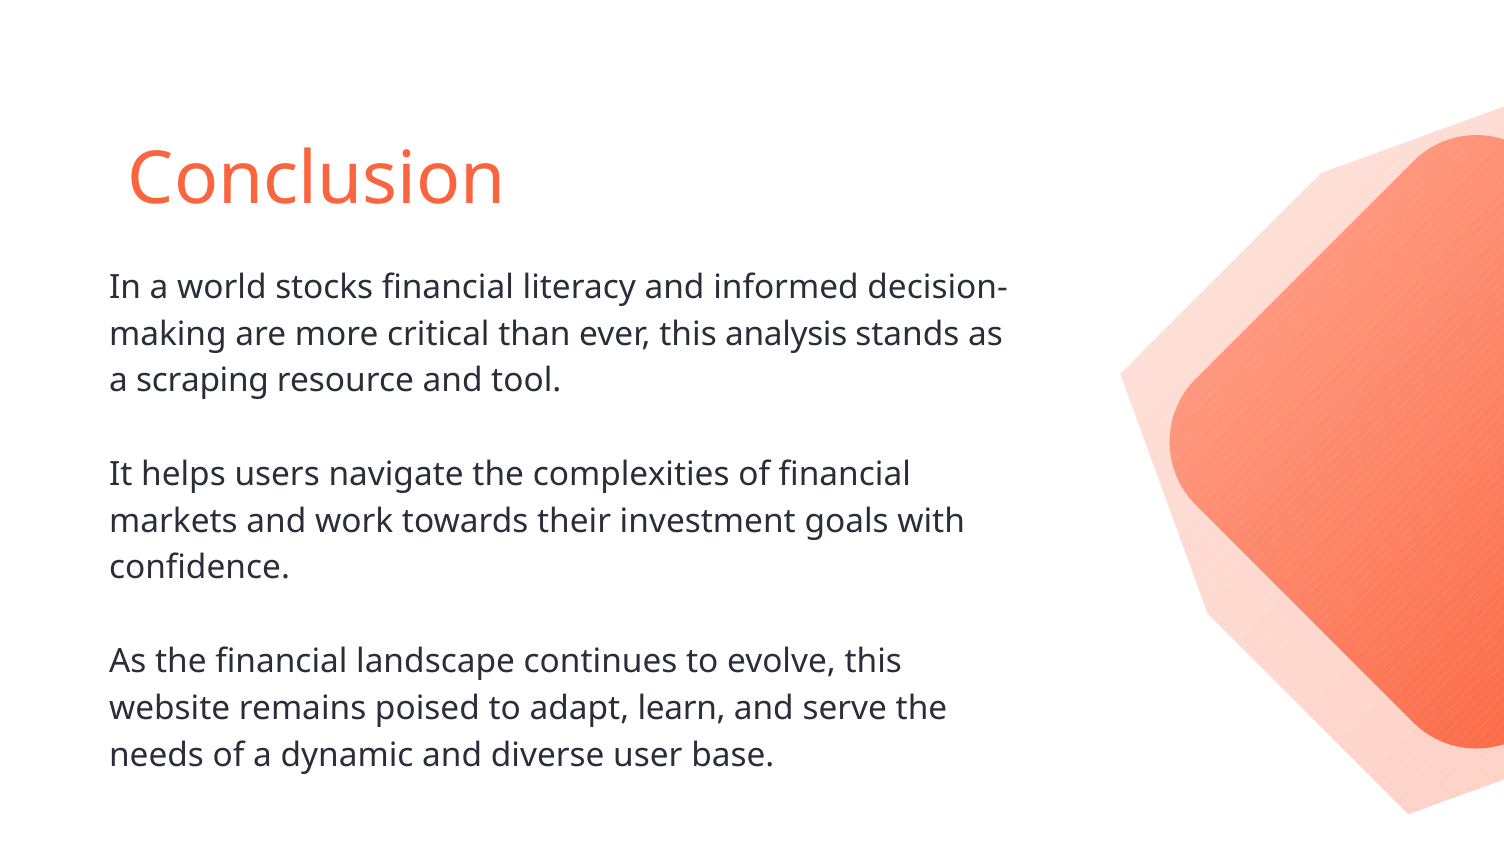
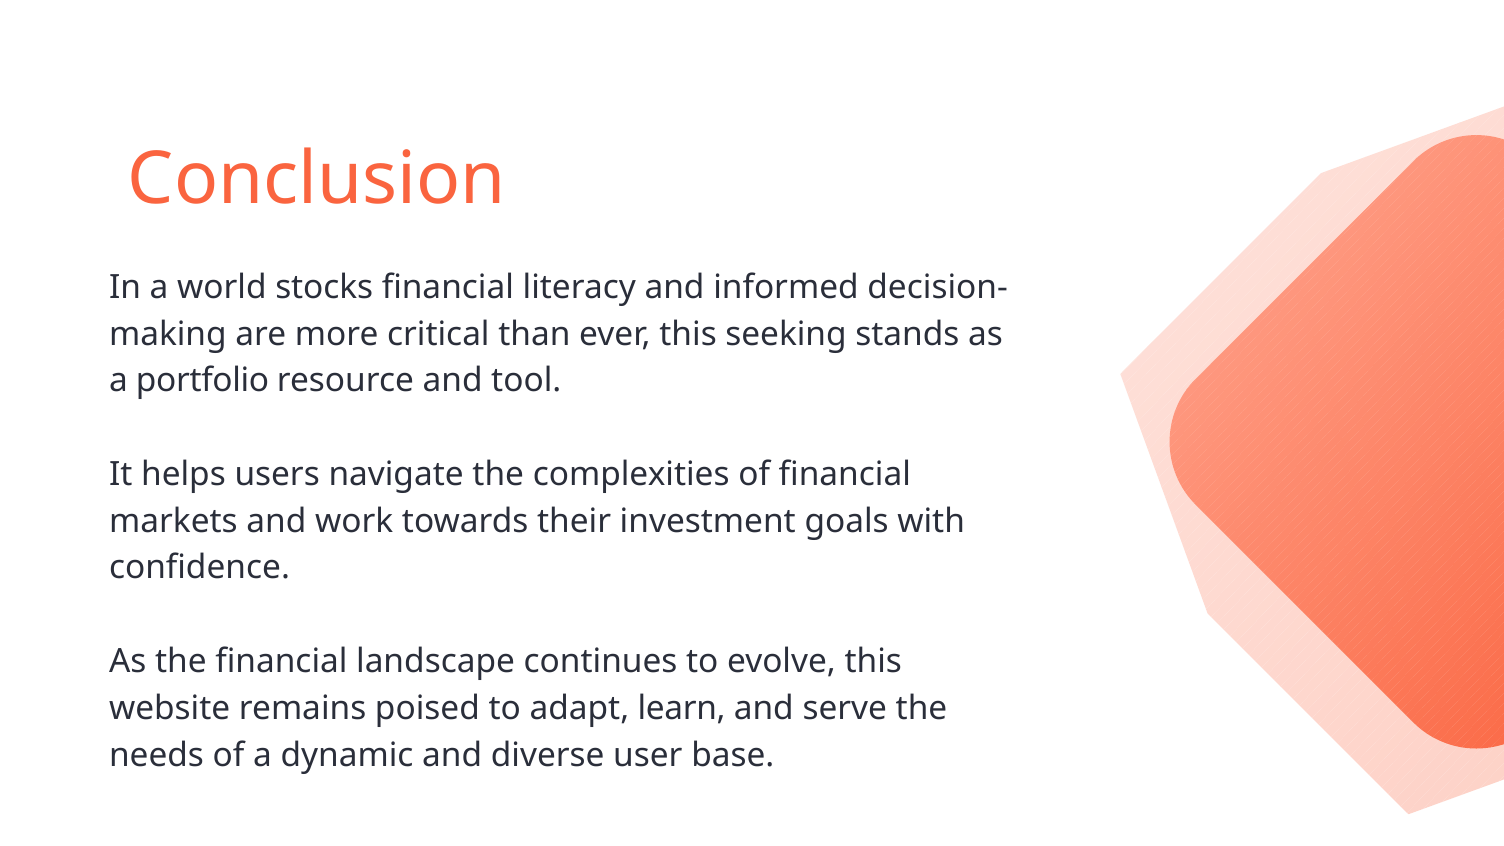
analysis: analysis -> seeking (786, 334)
scraping: scraping -> portfolio (203, 381)
